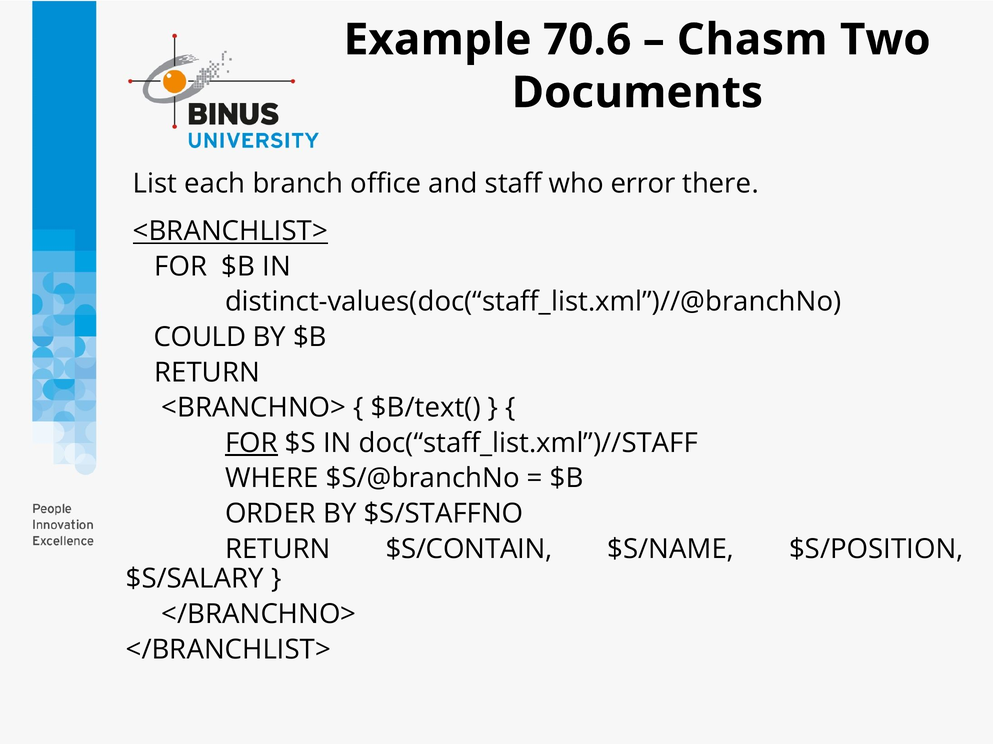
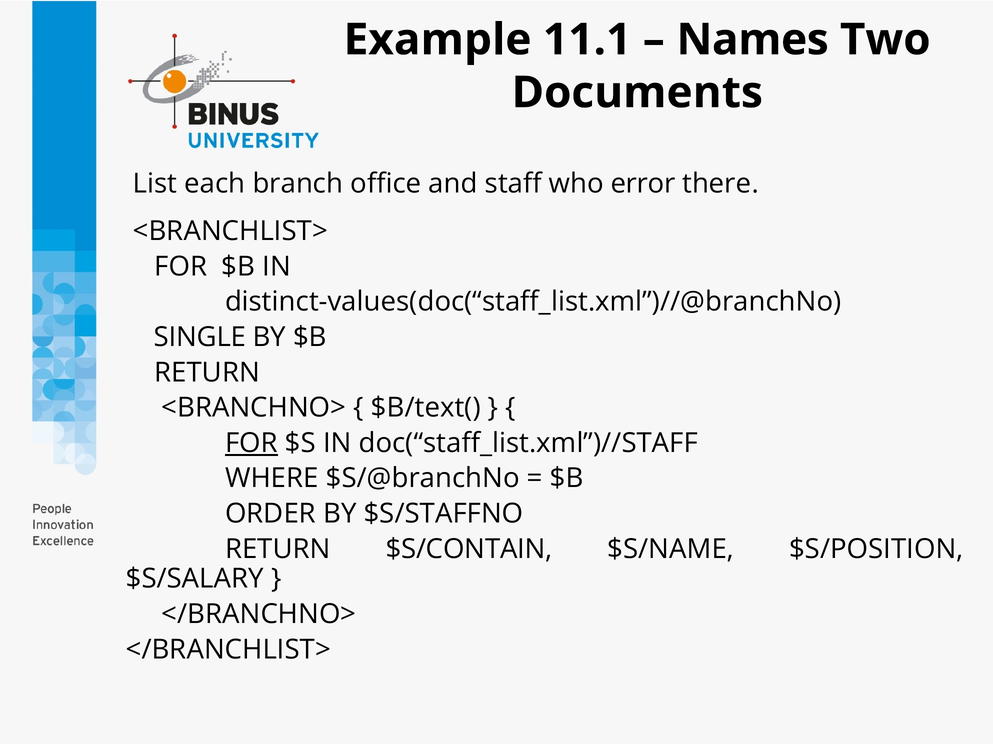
70.6: 70.6 -> 11.1 (587, 40)
Chasm: Chasm -> Names (753, 40)
<BRANCHLIST> underline: present -> none (230, 231)
COULD: COULD -> SINGLE (200, 338)
